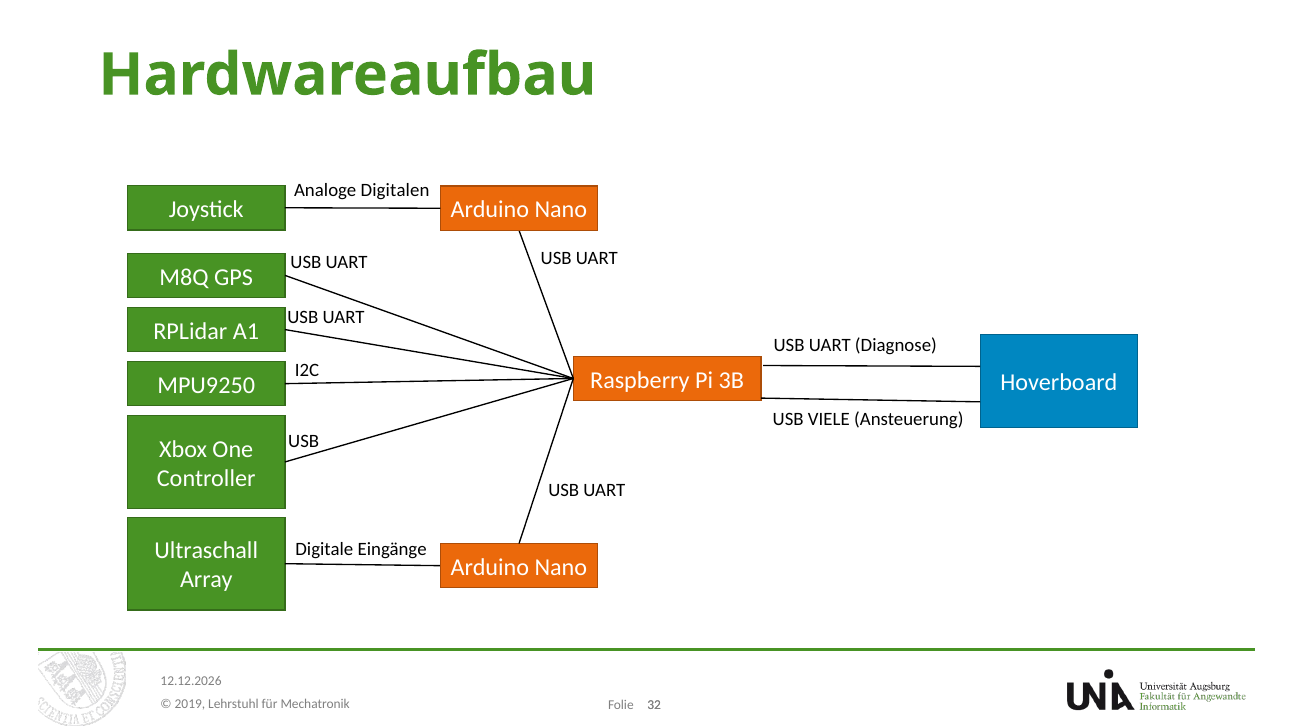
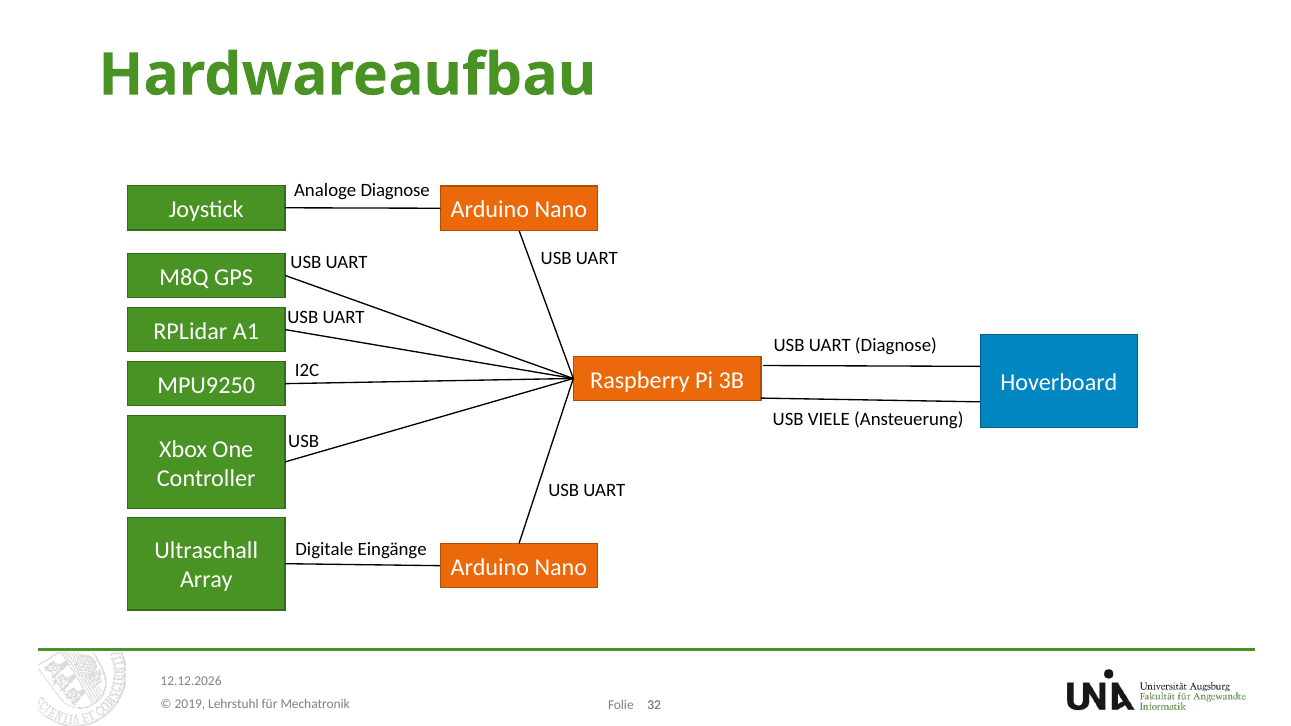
Analoge Digitalen: Digitalen -> Diagnose (395, 191)
